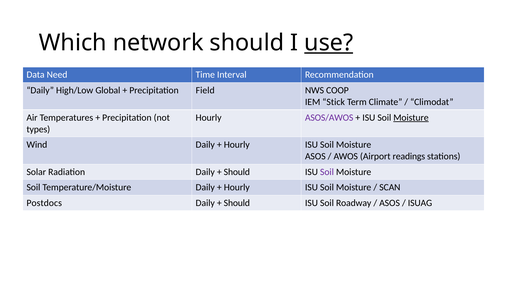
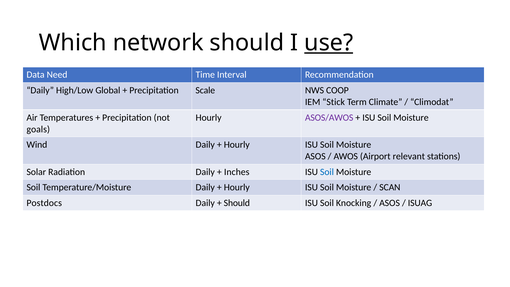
Field: Field -> Scale (205, 90)
Moisture underline: present -> none (411, 117)
types: types -> goals (38, 129)
readings: readings -> relevant (409, 156)
Should: Should -> Inches (237, 172)
Soil colour: purple -> blue (327, 172)
Roadway: Roadway -> Knocking (354, 203)
